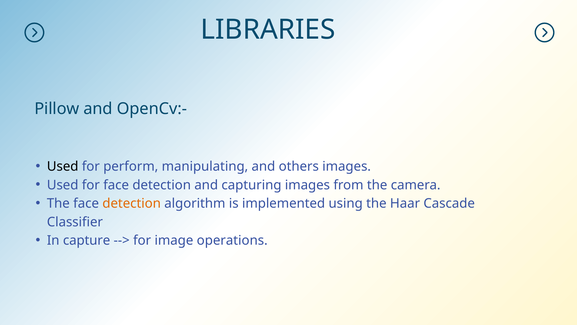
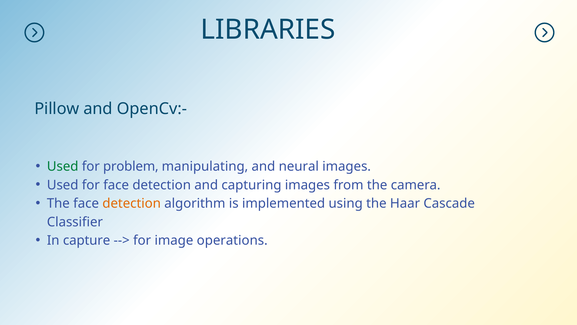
Used colour: black -> green (63, 166)
perform: perform -> problem (131, 166)
others: others -> neural (299, 166)
